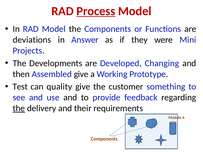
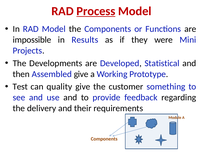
deviations: deviations -> impossible (32, 40)
Answer: Answer -> Results (85, 40)
Changing: Changing -> Statistical (162, 63)
the underline: present -> none (19, 108)
